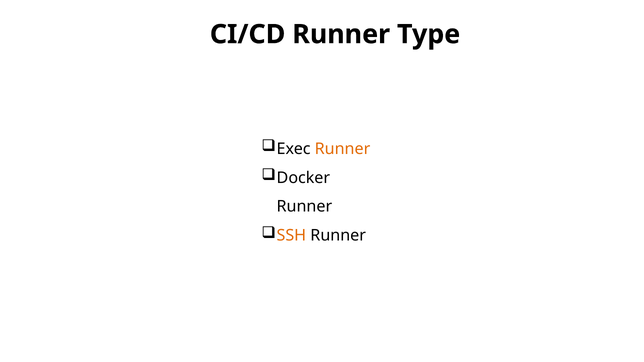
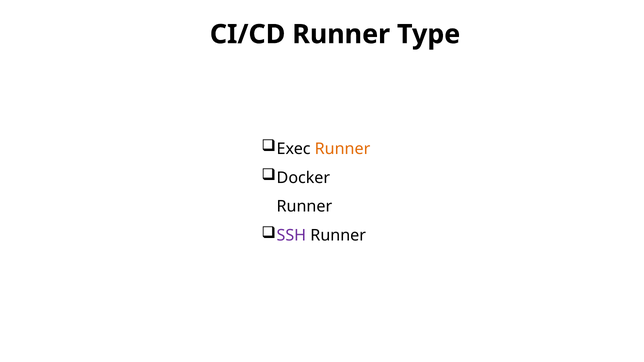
SSH colour: orange -> purple (291, 236)
